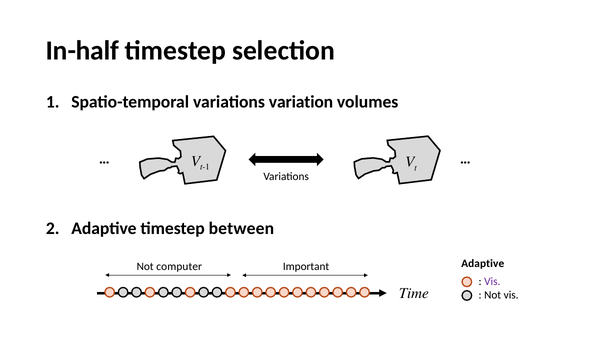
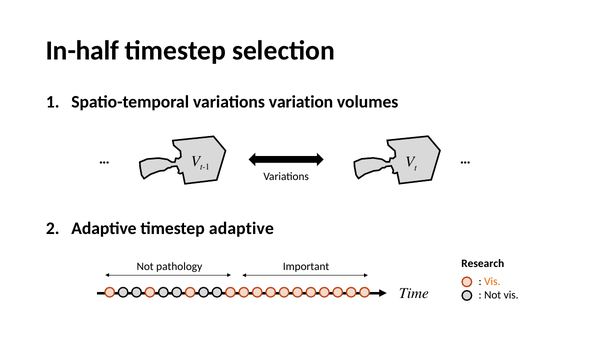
timestep between: between -> adaptive (241, 228)
Adaptive: Adaptive -> Research (483, 263)
computer: computer -> pathology (179, 266)
Vis colour: purple -> orange (492, 281)
